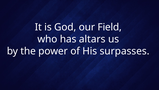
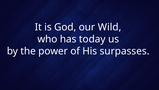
Field: Field -> Wild (110, 27)
altars: altars -> today (92, 39)
